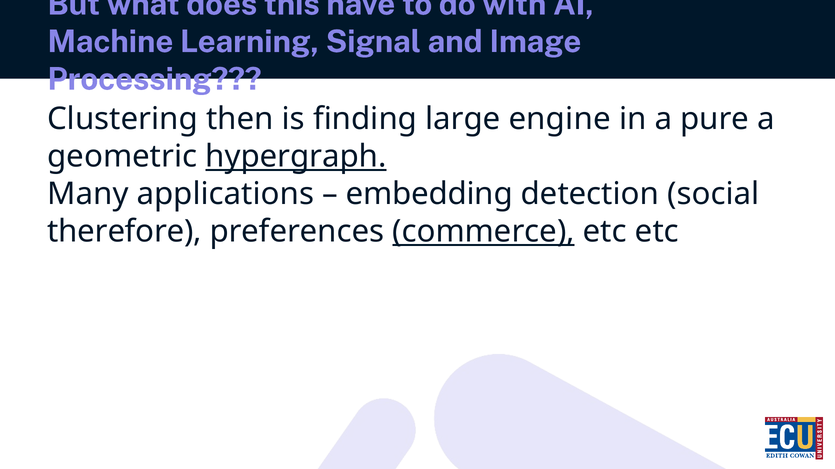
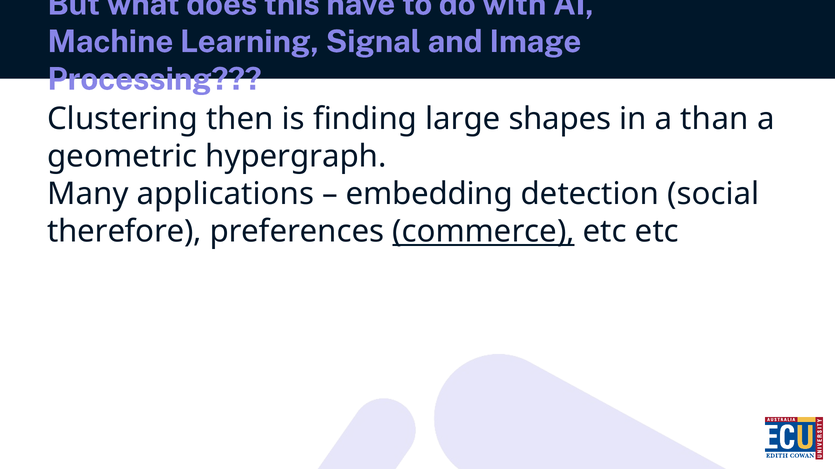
engine: engine -> shapes (560, 119)
pure: pure -> than (715, 119)
hypergraph underline: present -> none (296, 157)
